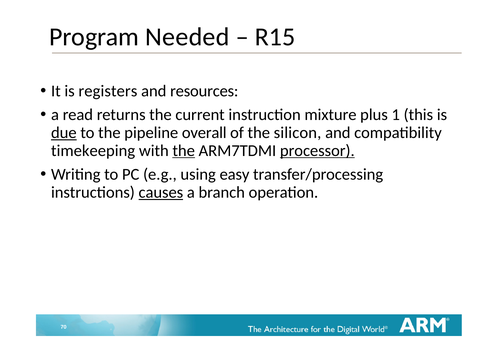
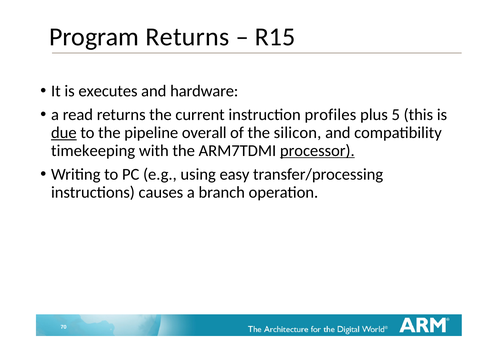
Program Needed: Needed -> Returns (187, 37)
registers: registers -> executes (108, 91)
resources: resources -> hardware (204, 91)
mixture: mixture -> profiles (330, 115)
1: 1 -> 5 (396, 115)
the underline: present -> none (184, 151)
causes underline: present -> none (161, 192)
